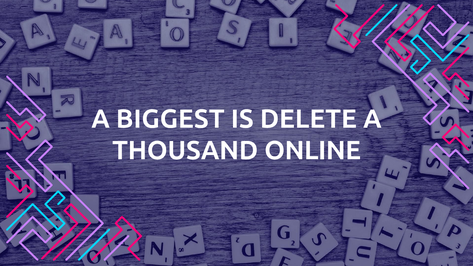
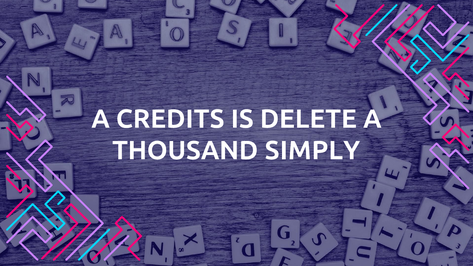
BIGGEST: BIGGEST -> CREDITS (170, 119)
ONLINE: ONLINE -> SIMPLY (312, 151)
